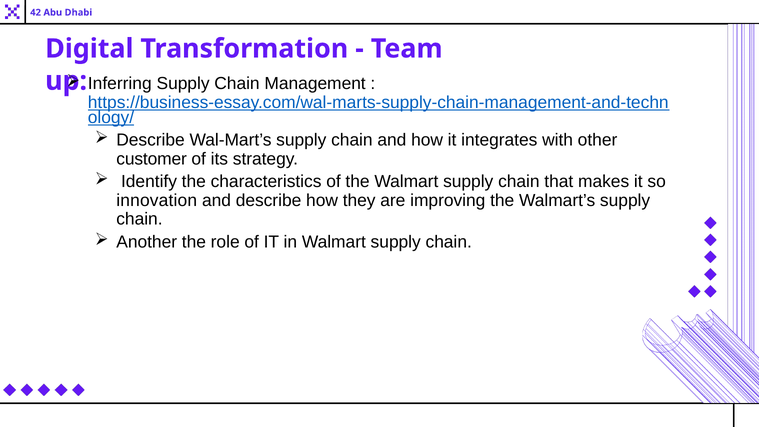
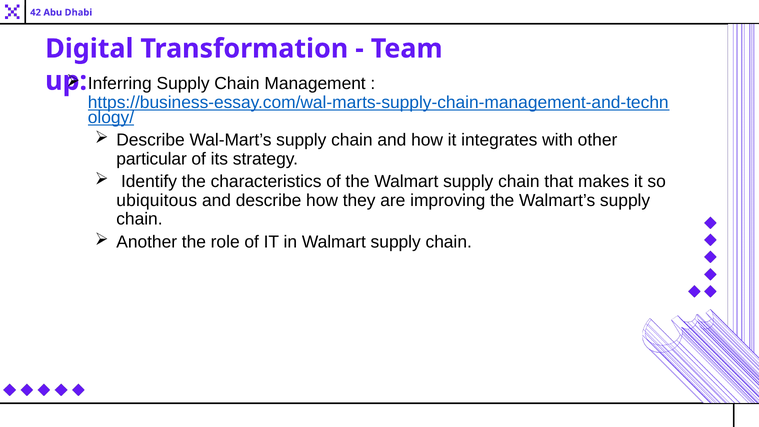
customer: customer -> particular (152, 159)
innovation: innovation -> ubiquitous (157, 200)
